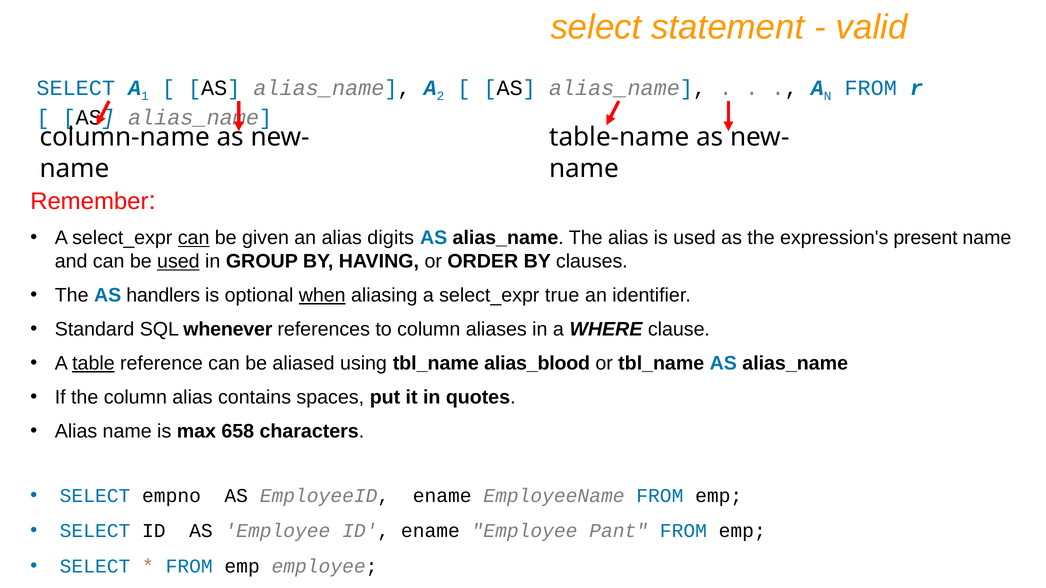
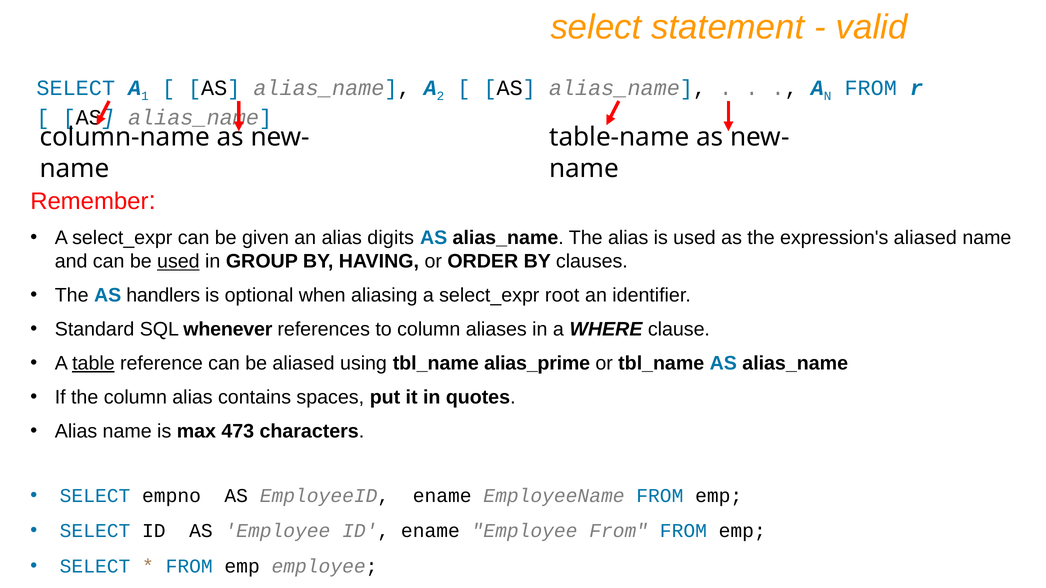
can underline: present -> none (194, 238)
expression's present: present -> aliased (925, 238)
when underline: present -> none (322, 296)
true: true -> root (562, 296)
alias_blood: alias_blood -> alias_prime (537, 364)
658: 658 -> 473 (238, 431)
Employee Pant: Pant -> From (619, 531)
